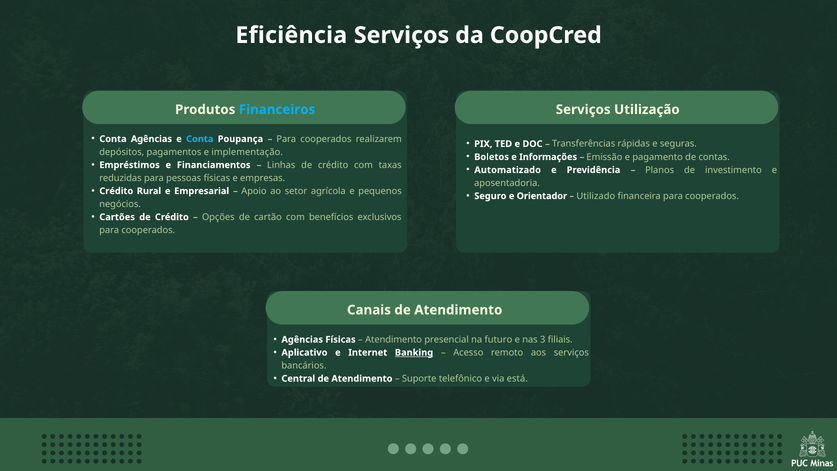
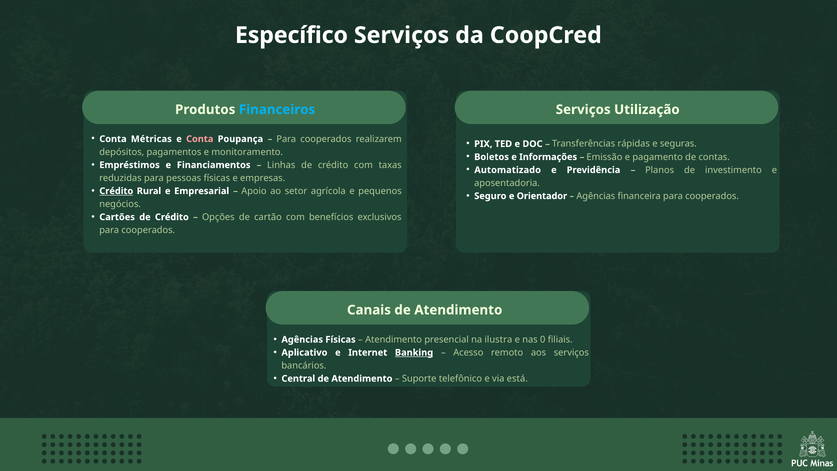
Eficiência: Eficiência -> Específico (291, 35)
Conta Agências: Agências -> Métricas (151, 139)
Conta colour: light blue -> pink (200, 139)
implementação: implementação -> monitoramento (247, 152)
Crédito underline: none -> present (116, 191)
Utilizado: Utilizado -> Agências (596, 196)
futuro: futuro -> ilustra (498, 339)
3: 3 -> 0 (543, 339)
